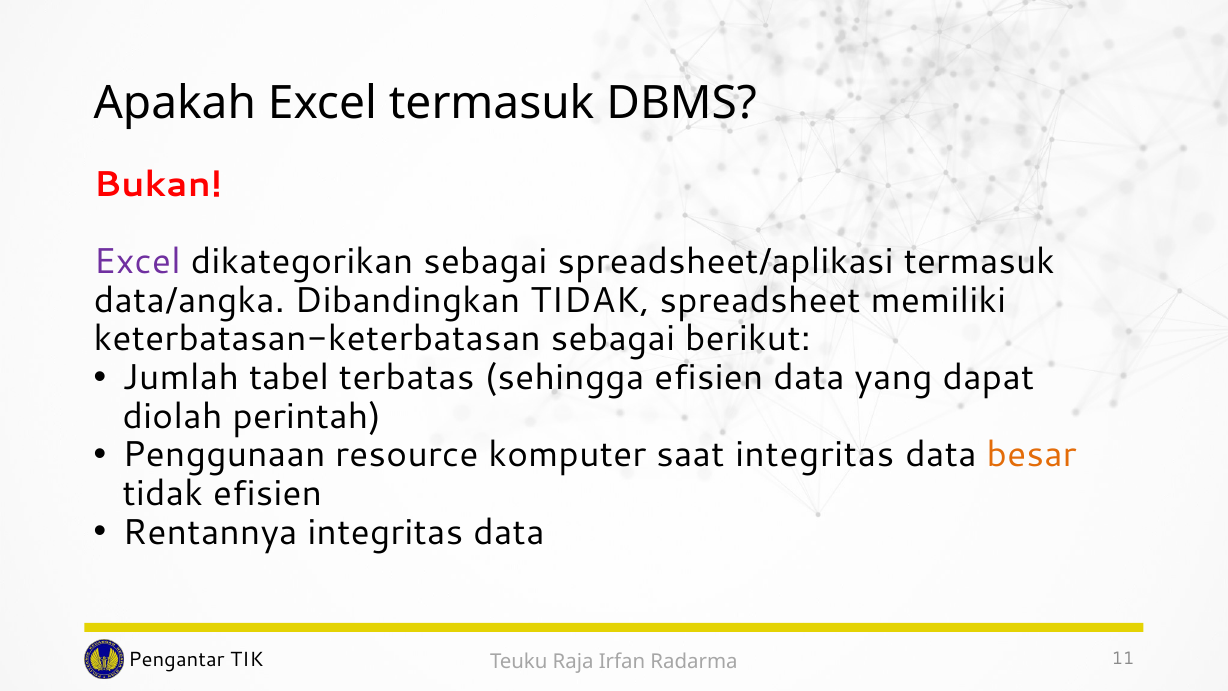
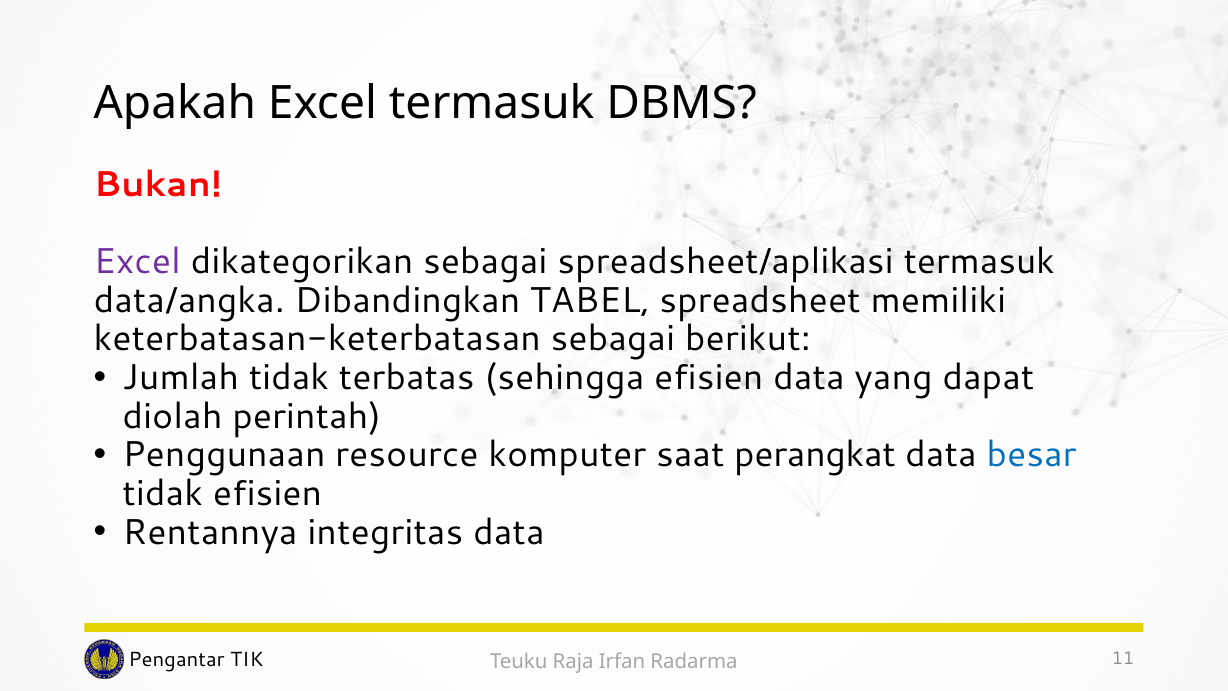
Dibandingkan TIDAK: TIDAK -> TABEL (590, 300)
Jumlah tabel: tabel -> tidak (289, 378)
saat integritas: integritas -> perangkat (815, 455)
besar colour: orange -> blue (1032, 455)
